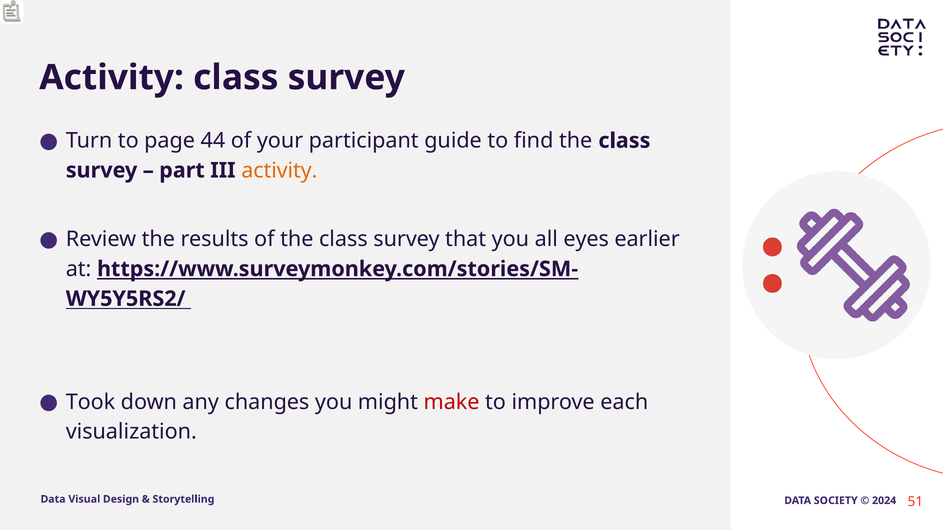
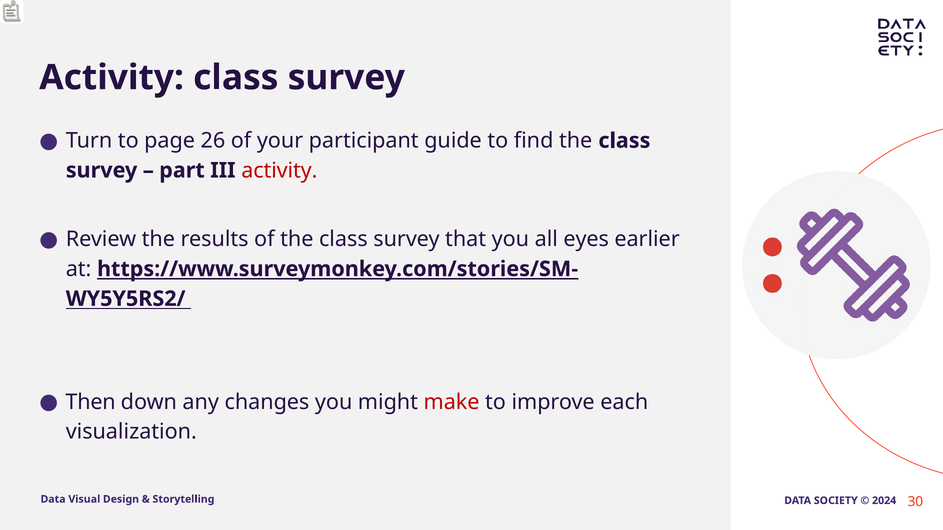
44: 44 -> 26 (213, 141)
activity colour: orange -> red (279, 171)
Took: Took -> Then (91, 402)
51: 51 -> 30 (915, 502)
